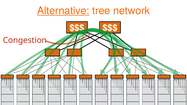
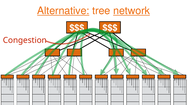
network underline: none -> present (132, 11)
